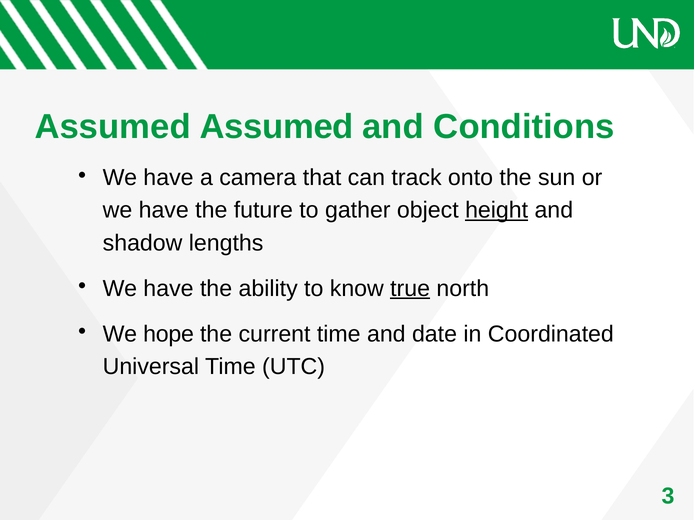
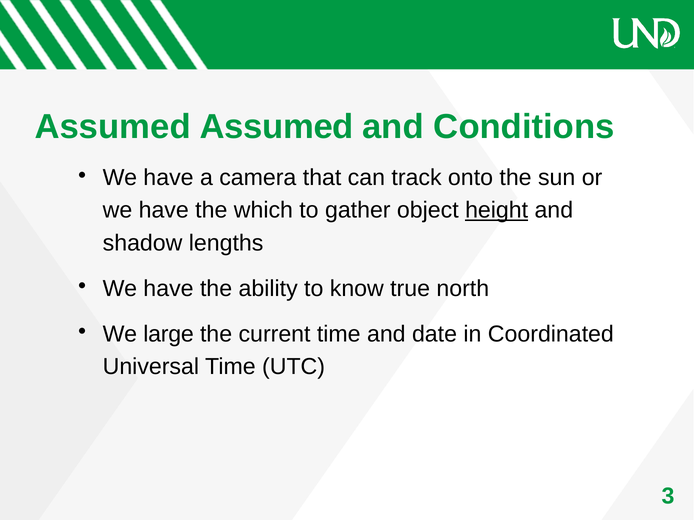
future: future -> which (263, 211)
true underline: present -> none (410, 289)
hope: hope -> large (169, 334)
